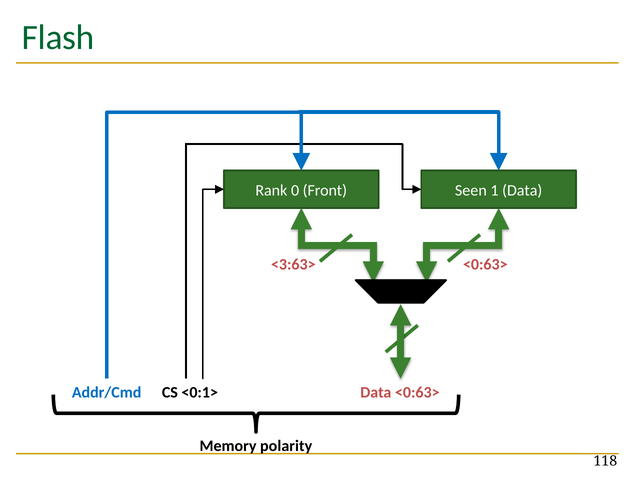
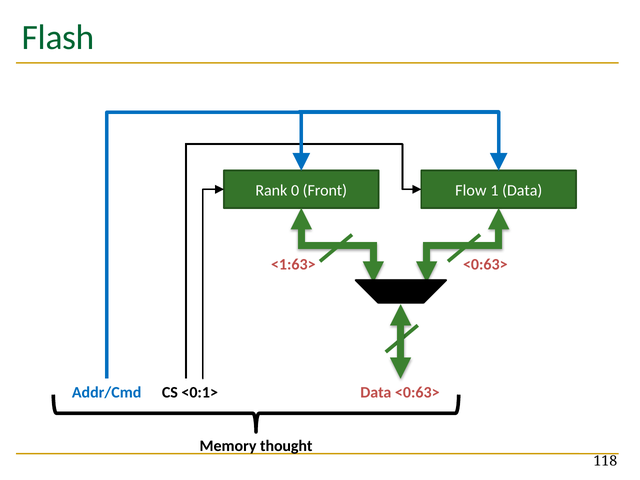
Seen: Seen -> Flow (471, 190)
<3:63>: <3:63> -> <1:63> (293, 265)
polarity: polarity -> thought (286, 446)
